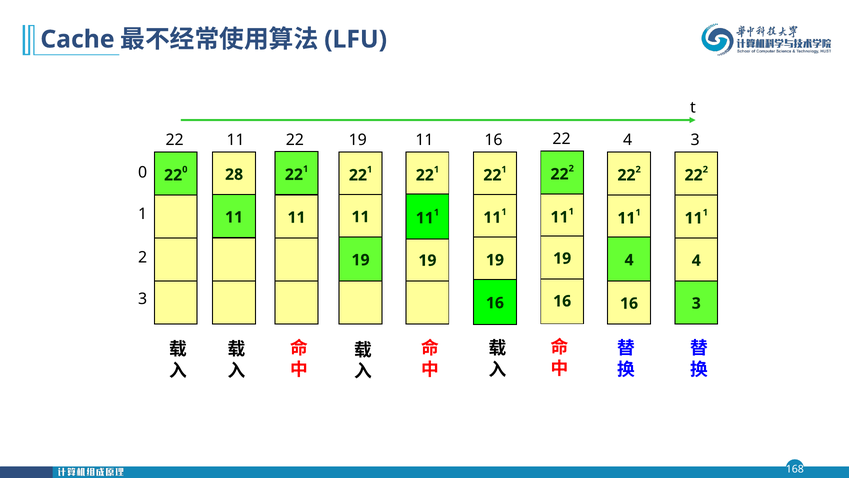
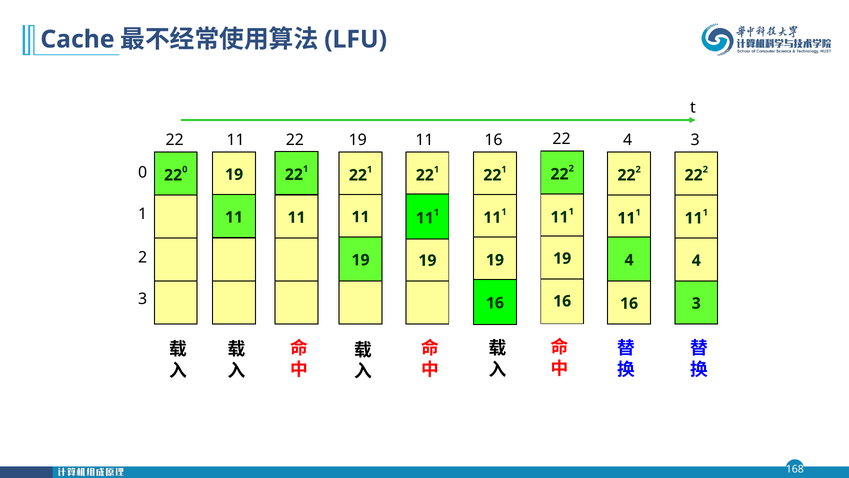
0 28: 28 -> 19 (234, 174)
